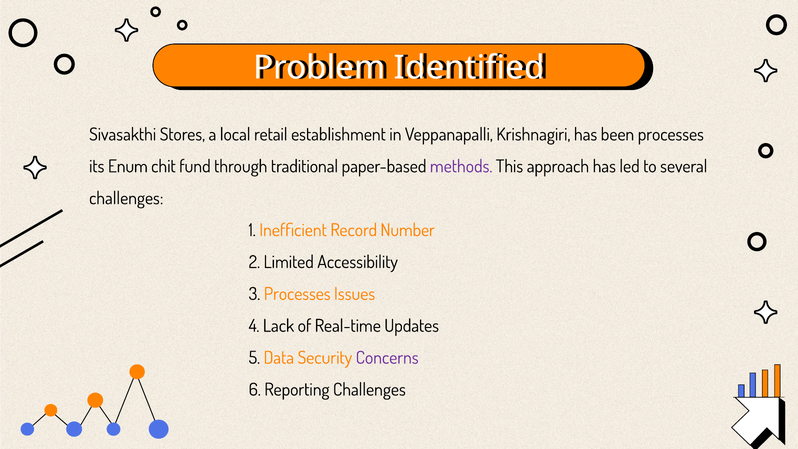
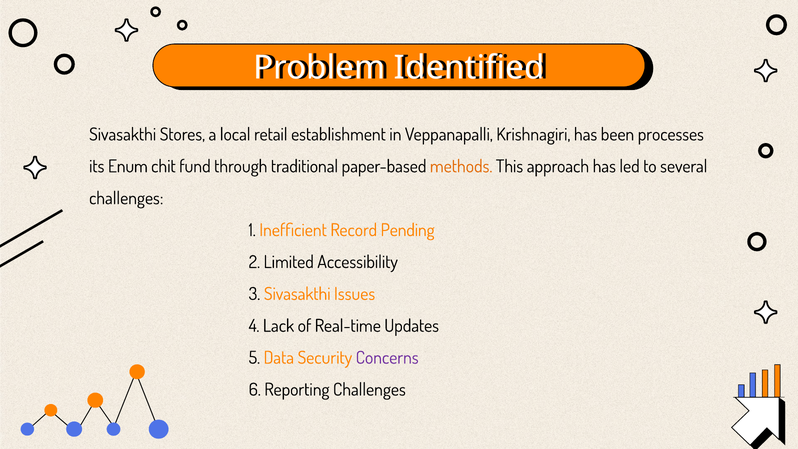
methods colour: purple -> orange (461, 166)
Number: Number -> Pending (408, 230)
3 Processes: Processes -> Sivasakthi (297, 294)
